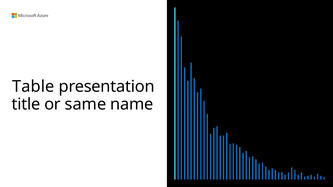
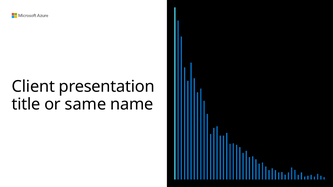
Table: Table -> Client (33, 87)
